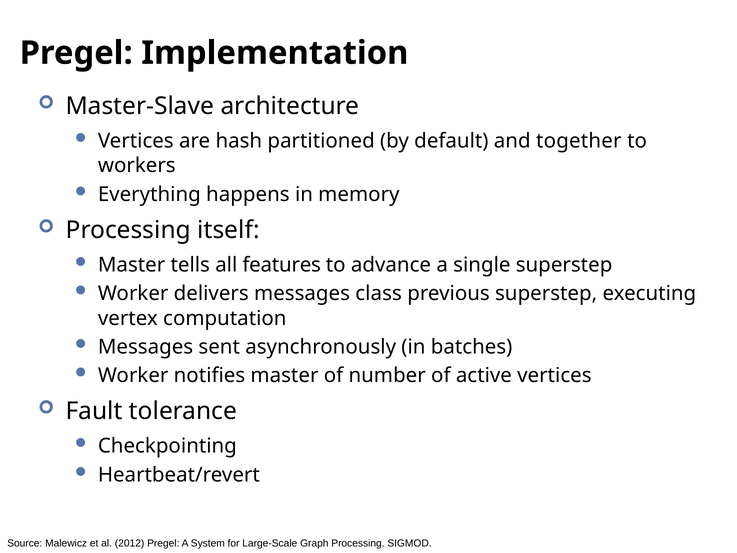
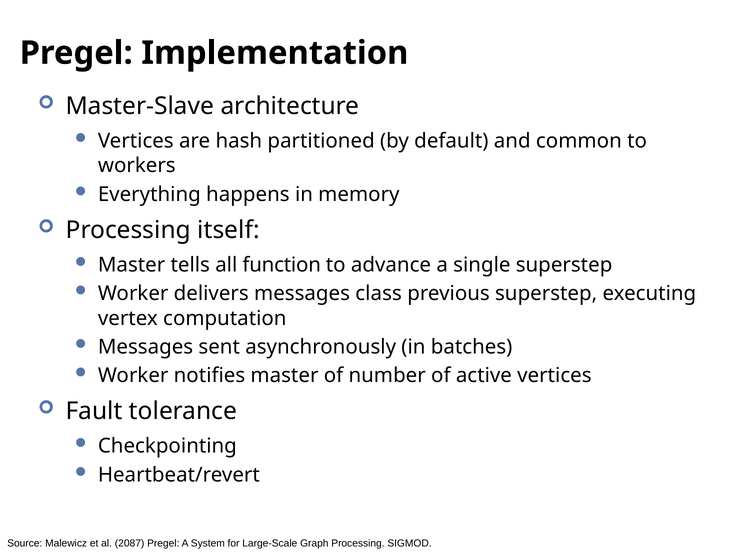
together: together -> common (579, 141)
features: features -> function (282, 265)
2012: 2012 -> 2087 (130, 543)
